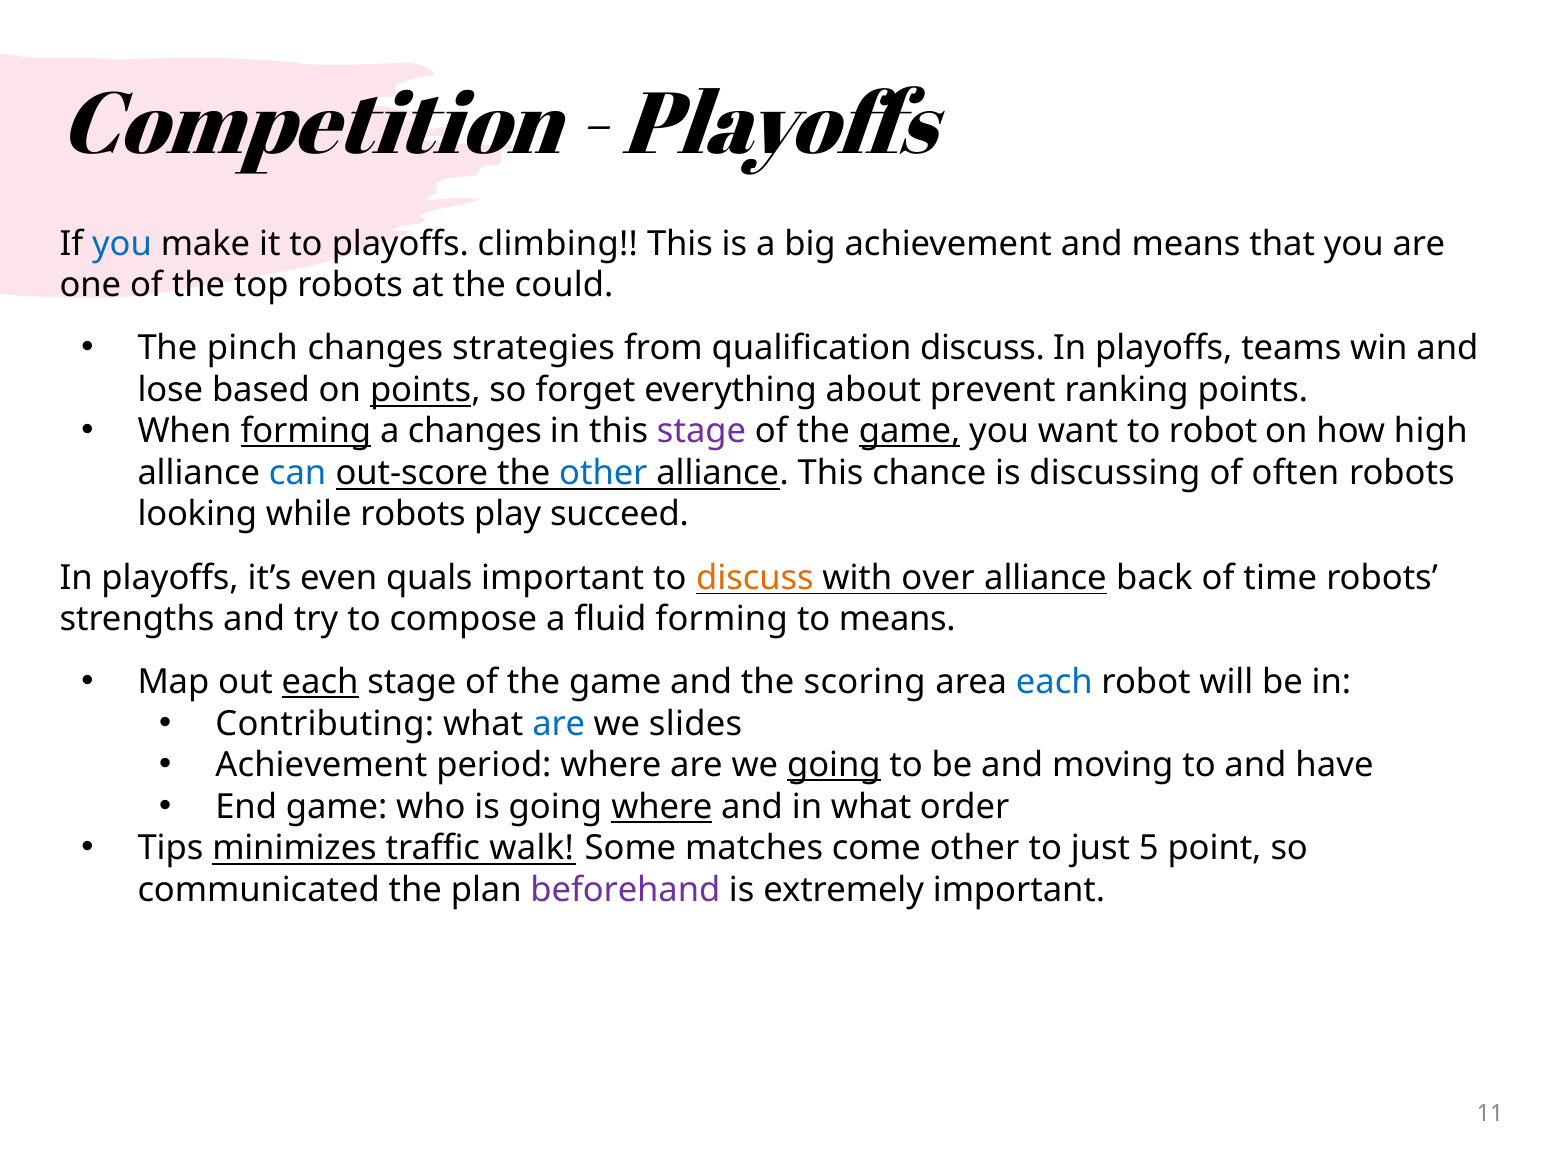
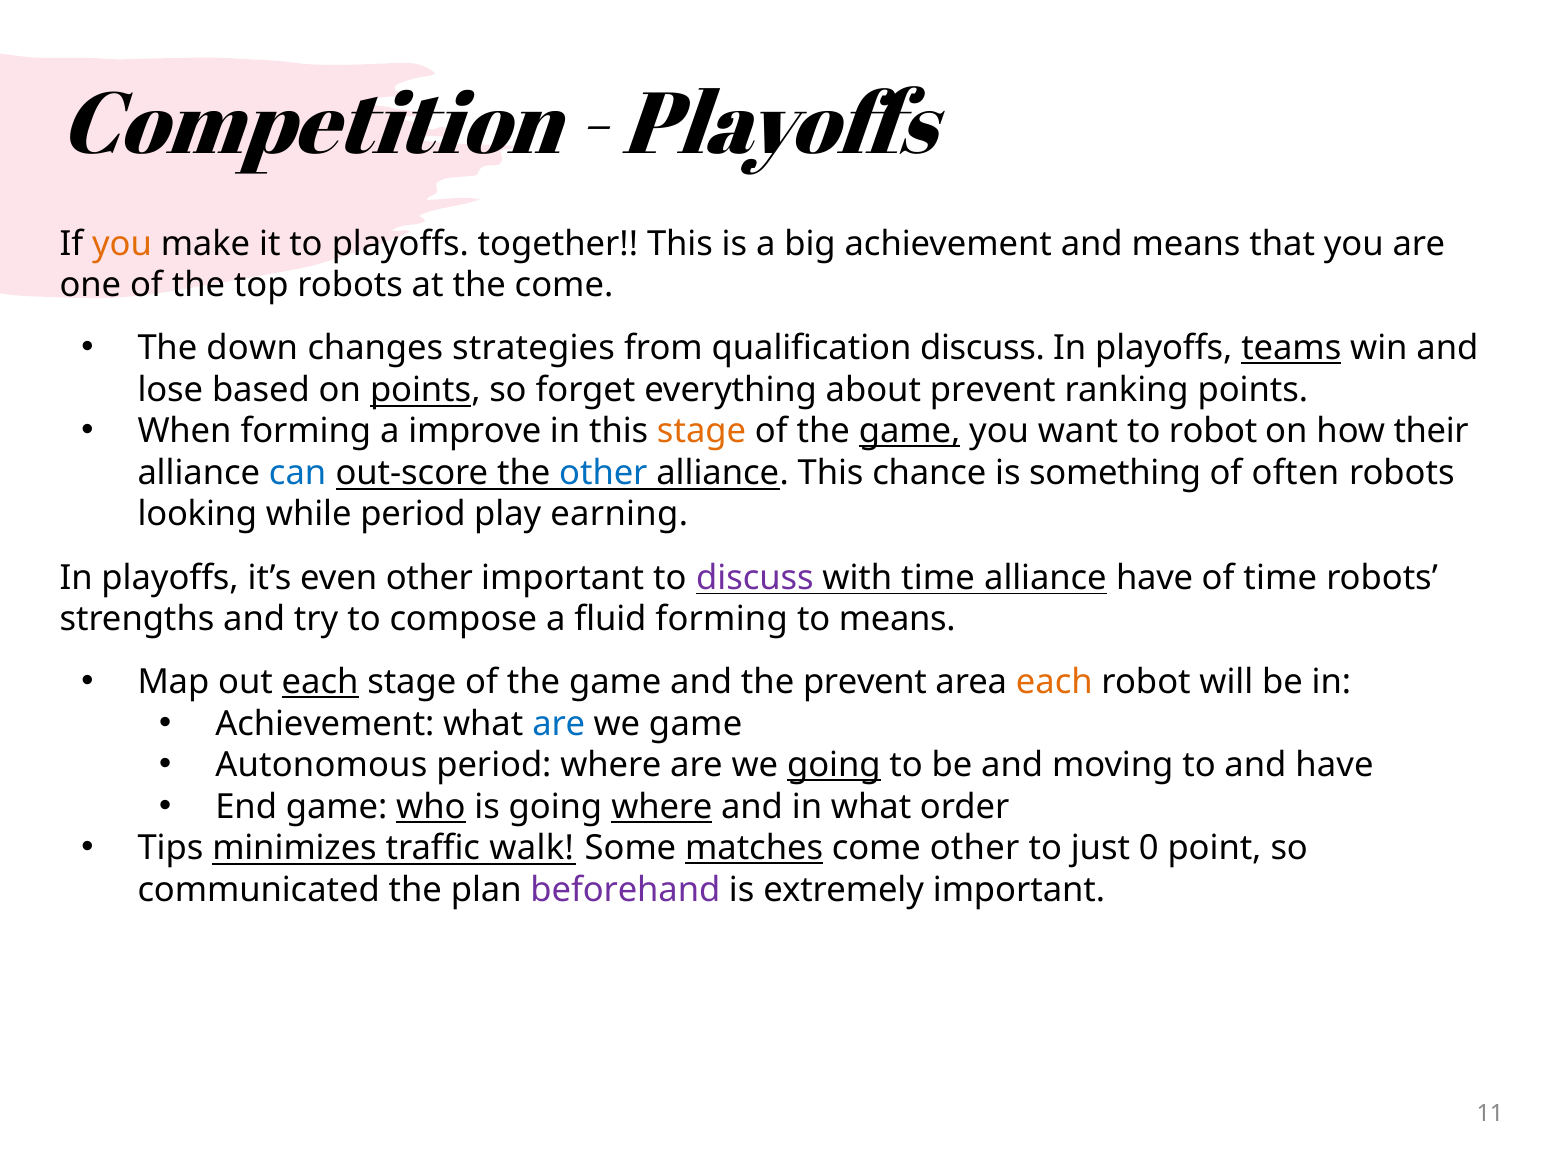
you colour: blue -> orange (122, 244)
climbing: climbing -> together (558, 244)
the could: could -> come (564, 285)
pinch: pinch -> down (252, 348)
teams underline: none -> present (1291, 348)
forming underline: present -> none (306, 431)
a changes: changes -> improve (475, 431)
stage colour: purple -> orange (702, 431)
high: high -> their (1431, 431)
discussing: discussing -> something (1115, 473)
while robots: robots -> period (413, 514)
succeed: succeed -> earning (619, 514)
even quals: quals -> other (429, 577)
discuss colour: orange -> purple (755, 577)
with over: over -> time (938, 577)
alliance back: back -> have (1155, 577)
the scoring: scoring -> prevent (865, 682)
each colour: blue -> orange (1054, 682)
Contributing: Contributing -> Achievement (325, 724)
we slides: slides -> game (696, 724)
Achievement: Achievement -> Autonomous (321, 765)
who underline: none -> present (431, 807)
matches underline: none -> present (754, 848)
5: 5 -> 0 (1149, 848)
